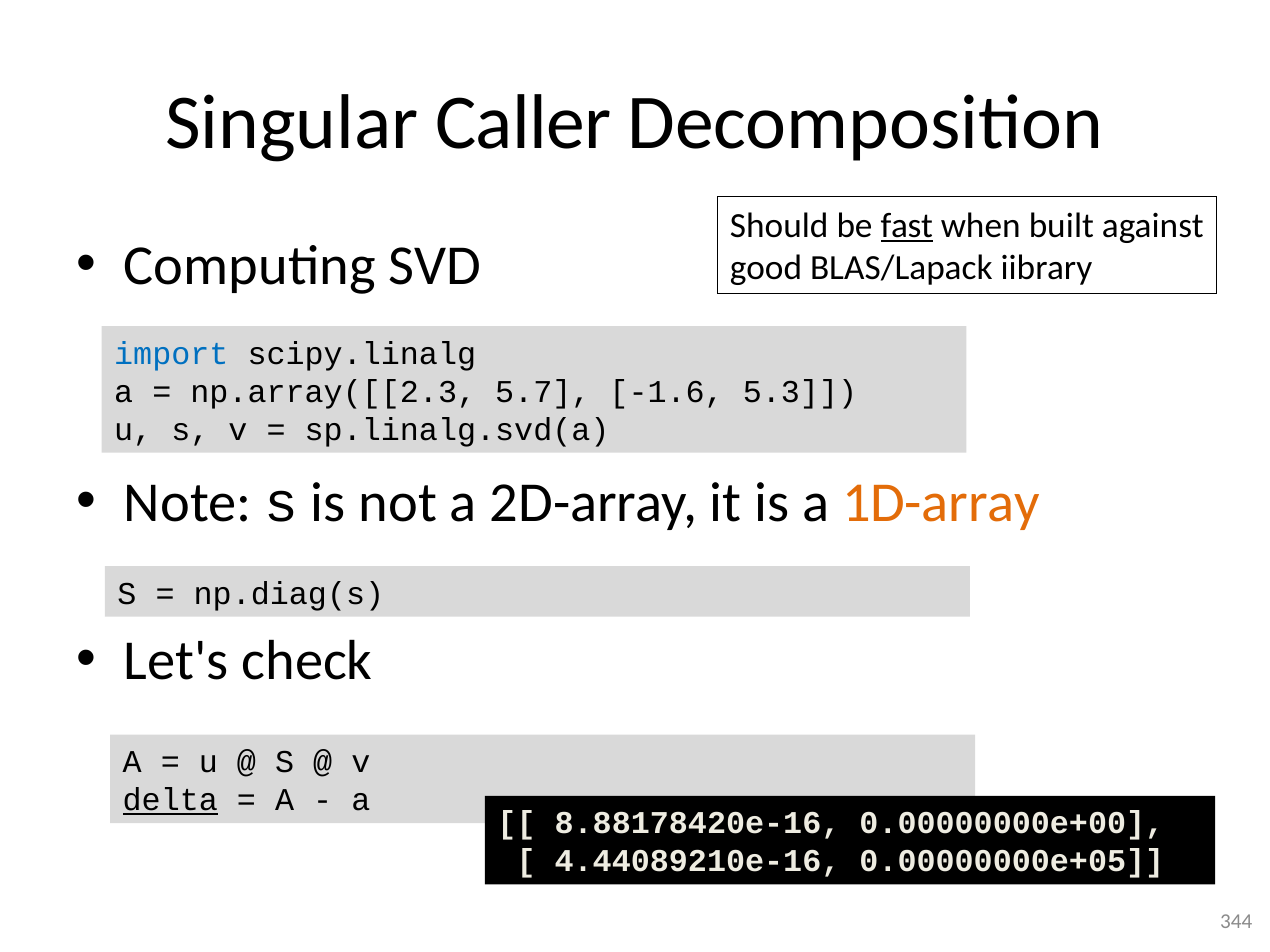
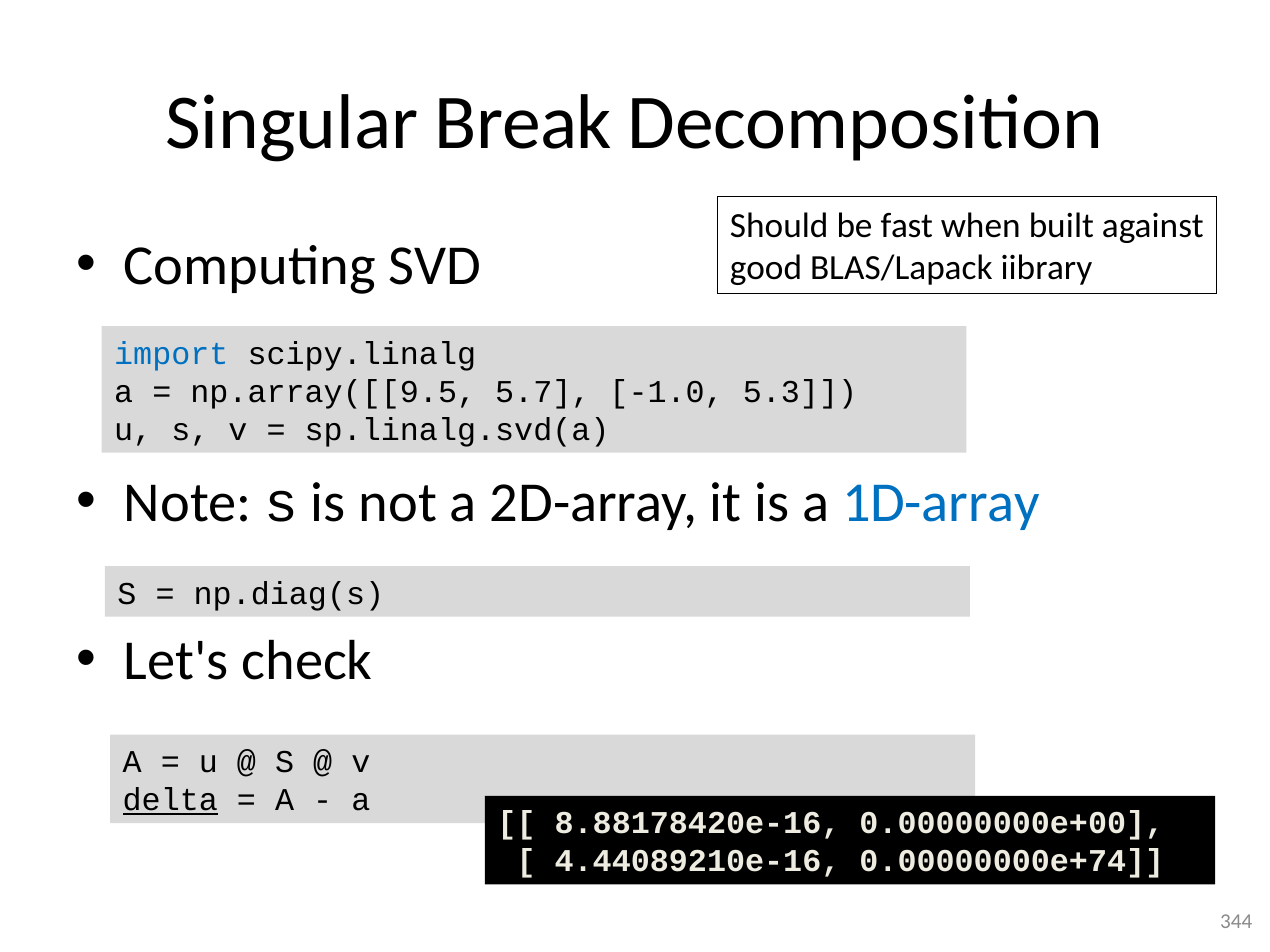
Caller: Caller -> Break (523, 123)
fast underline: present -> none (907, 226)
np.array([[2.3: np.array([[2.3 -> np.array([[9.5 (333, 392)
-1.6: -1.6 -> -1.0 (667, 392)
1D-array colour: orange -> blue (941, 504)
0.00000000e+05: 0.00000000e+05 -> 0.00000000e+74 (1012, 862)
